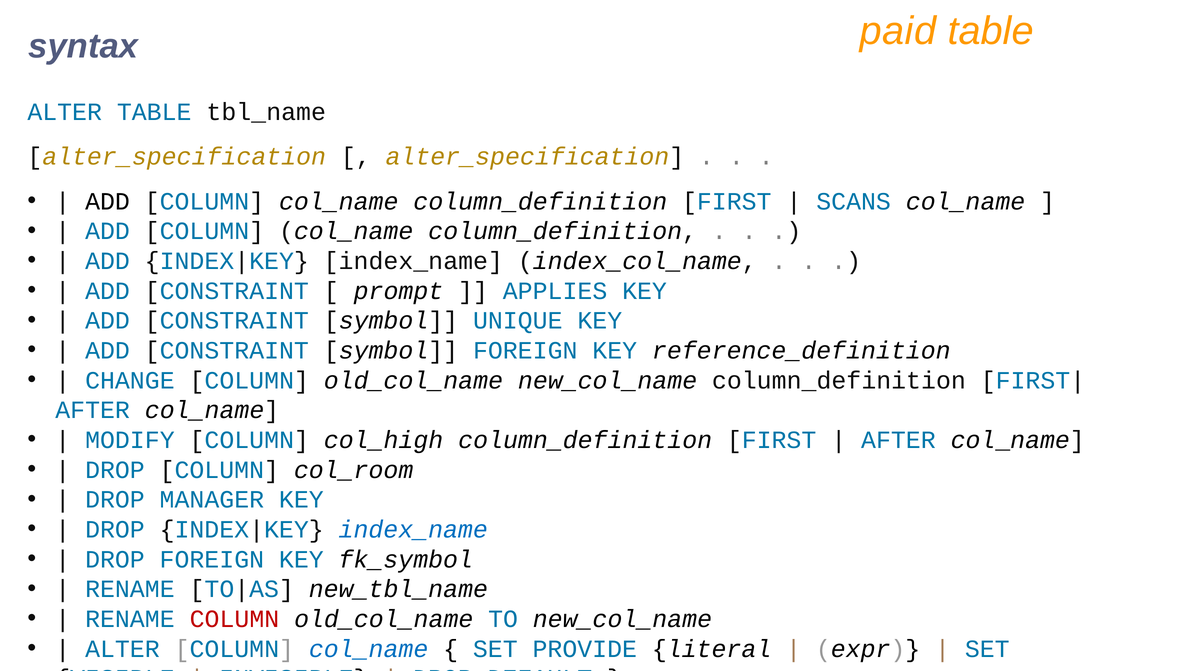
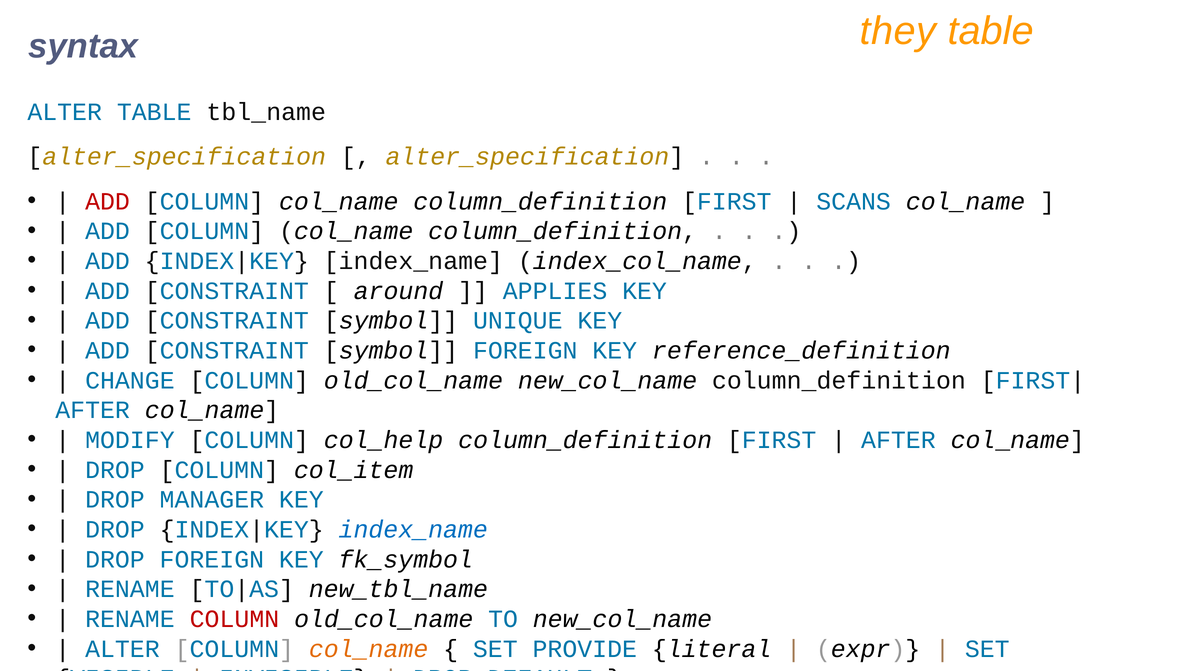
paid: paid -> they (898, 31)
ADD colour: black -> red (108, 201)
prompt: prompt -> around (398, 291)
col_high: col_high -> col_help (384, 440)
col_room: col_room -> col_item (354, 470)
col_name colour: blue -> orange (369, 648)
